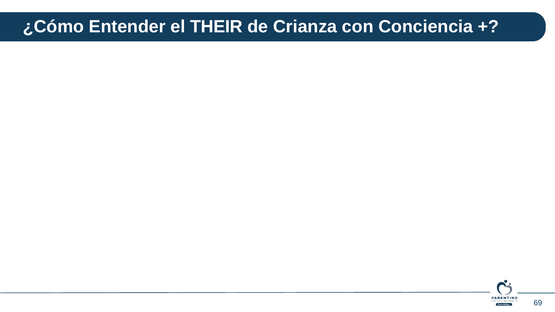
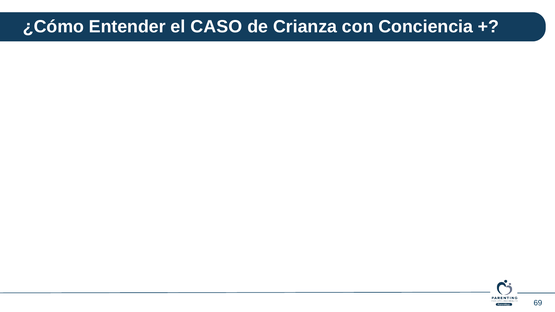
THEIR: THEIR -> CASO (216, 27)
